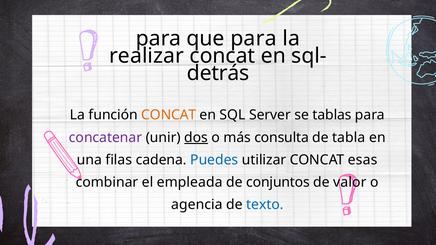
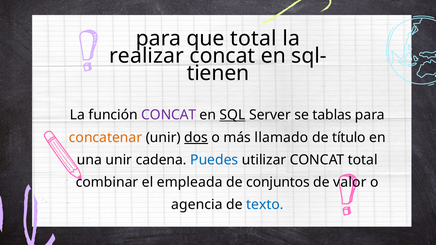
que para: para -> total (253, 39)
detrás: detrás -> tienen (218, 73)
CONCAT colour: orange -> purple (169, 115)
SQL underline: none -> present (233, 115)
concatenar colour: purple -> orange (106, 138)
consulta: consulta -> llamado (281, 138)
tabla: tabla -> título (349, 138)
una filas: filas -> unir (119, 160)
CONCAT esas: esas -> total (363, 160)
